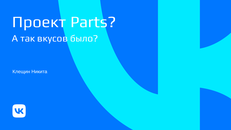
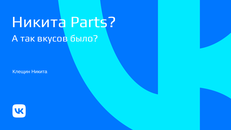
Проект: Проект -> Никита (39, 22)
